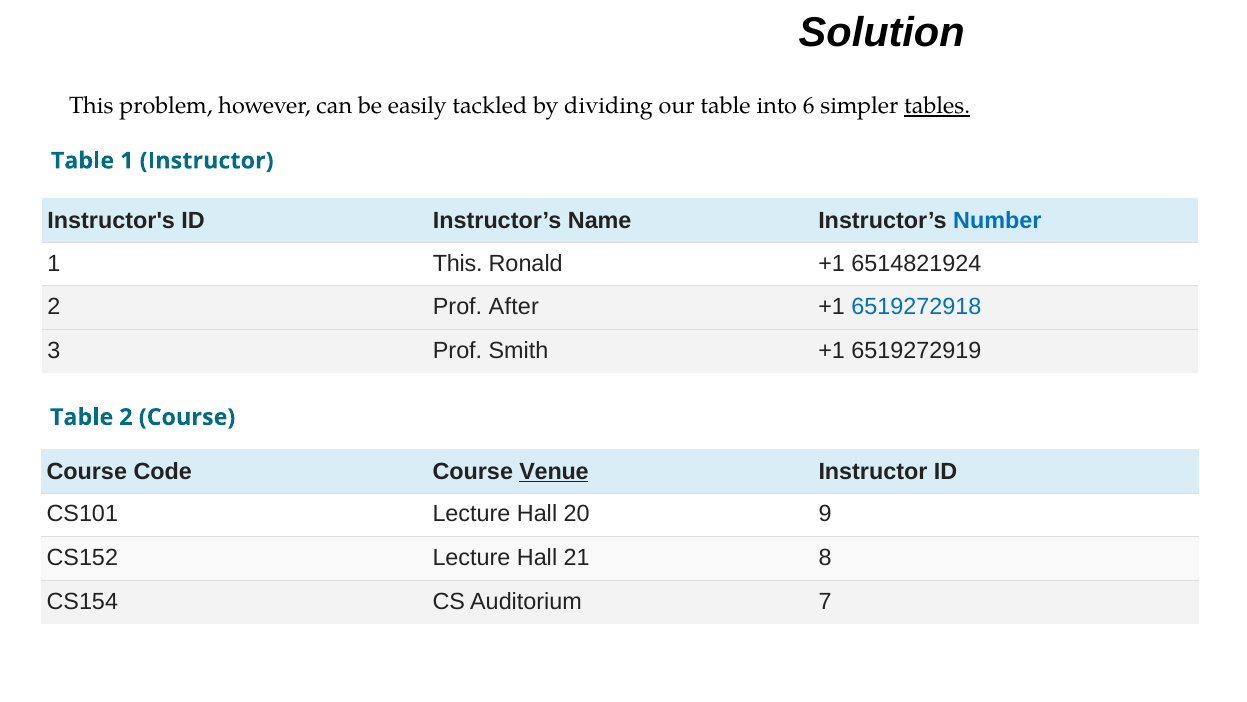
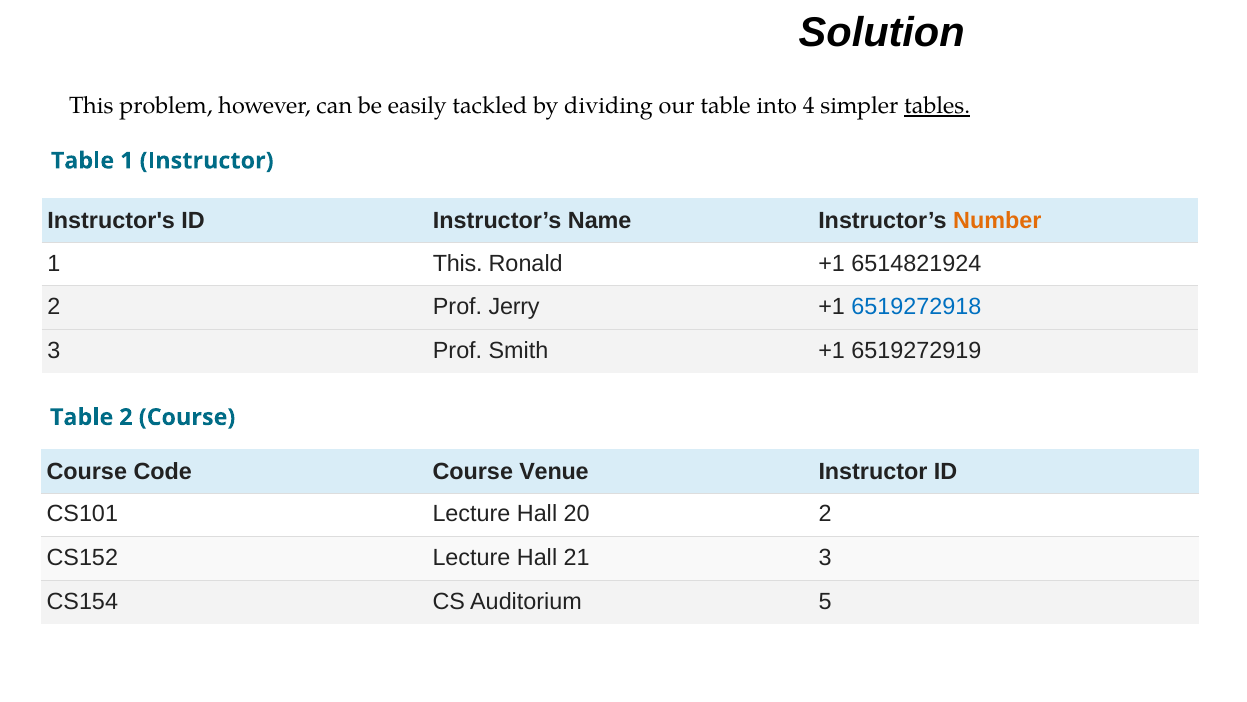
6: 6 -> 4 (809, 106)
Number colour: blue -> orange (997, 220)
After: After -> Jerry (514, 307)
Venue underline: present -> none (554, 471)
20 9: 9 -> 2 (825, 514)
21 8: 8 -> 3 (825, 557)
7: 7 -> 5 (825, 601)
